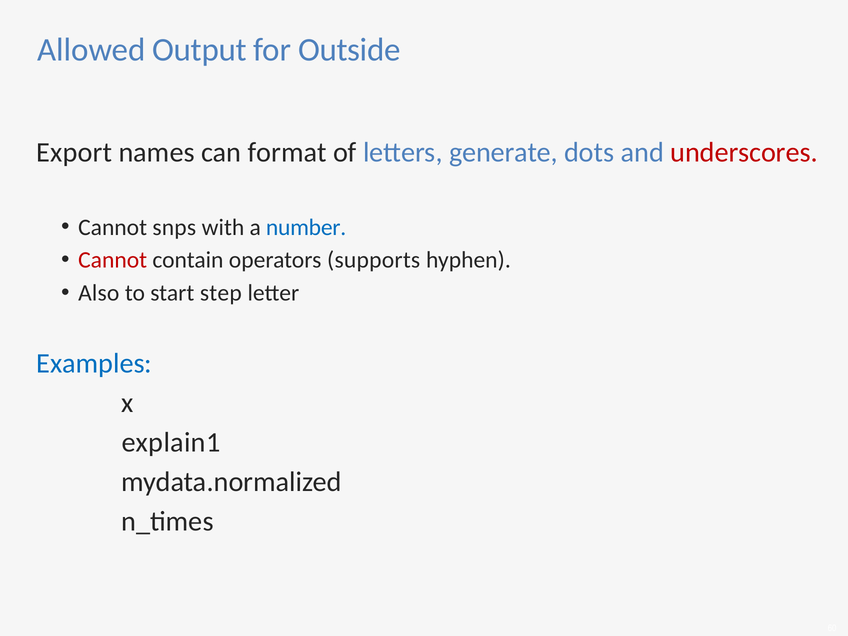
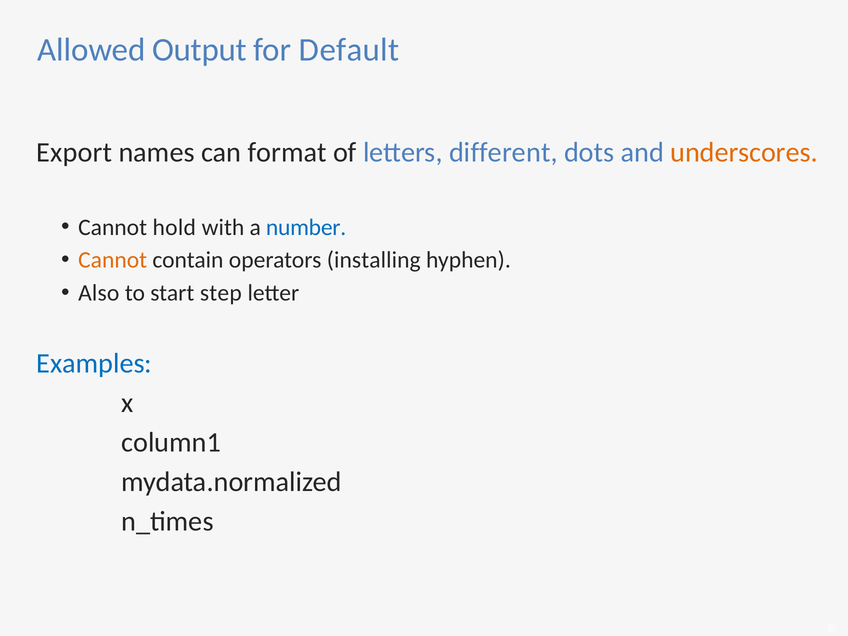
Outside: Outside -> Default (349, 50)
generate: generate -> different (503, 152)
underscores colour: red -> orange (744, 152)
snps: snps -> hold (174, 227)
Cannot colour: red -> orange (113, 260)
supports: supports -> installing (374, 260)
explain1: explain1 -> column1 (171, 442)
